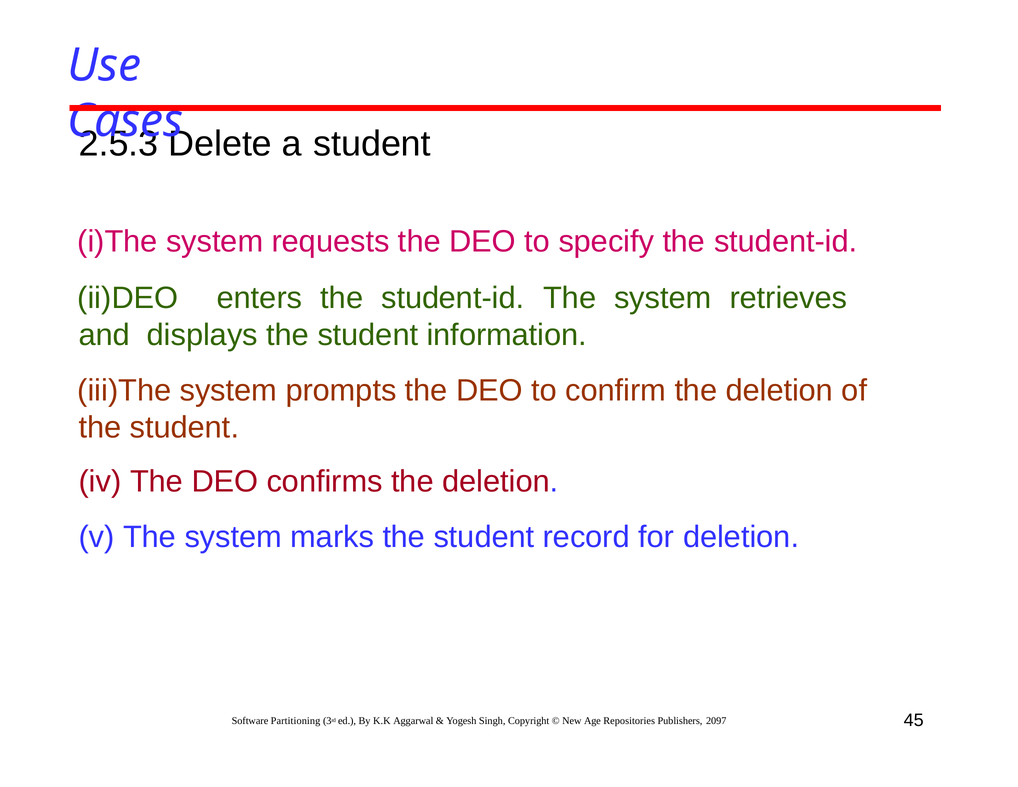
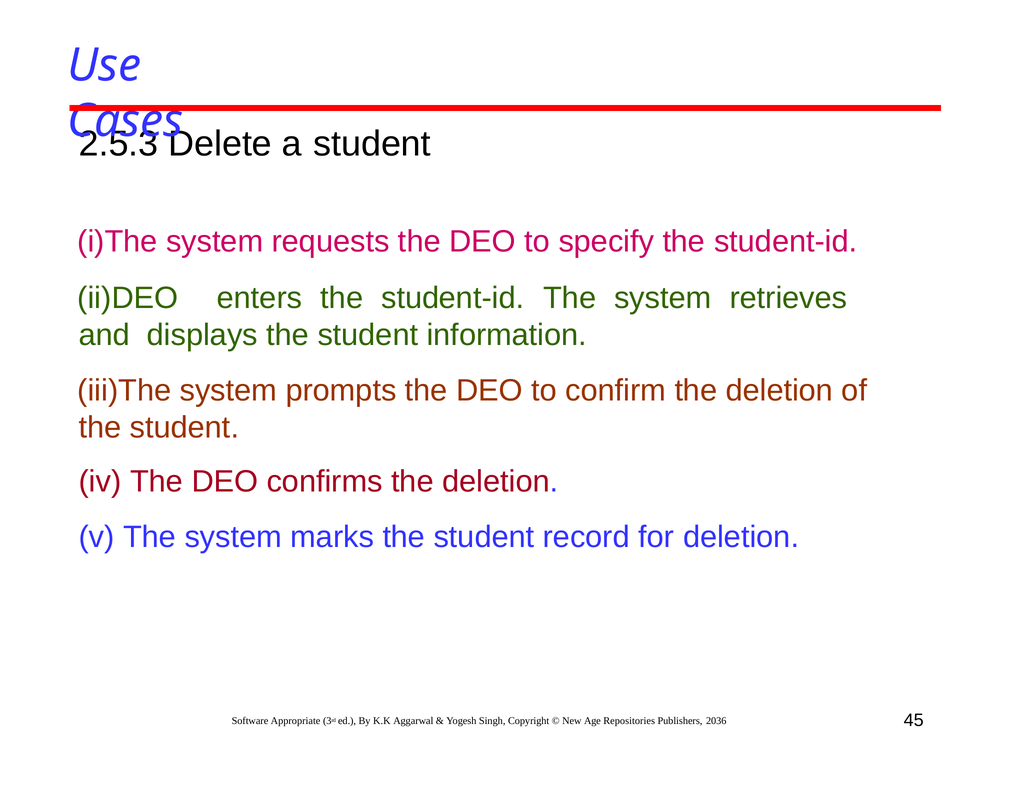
Partitioning: Partitioning -> Appropriate (296, 721)
2097: 2097 -> 2036 (716, 721)
